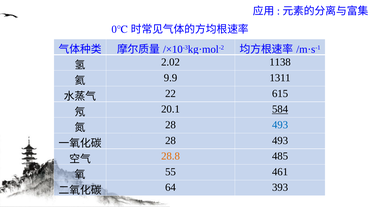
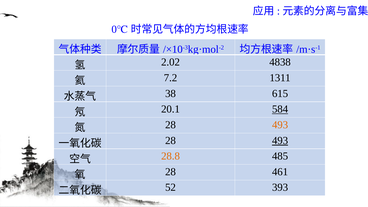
1138: 1138 -> 4838 (280, 62)
9.9: 9.9 -> 7.2 (171, 78)
22: 22 -> 38 (171, 94)
493 colour: blue -> orange (280, 125)
493 underline: none -> present (280, 140)
55: 55 -> 28 (171, 172)
64: 64 -> 52 (171, 187)
